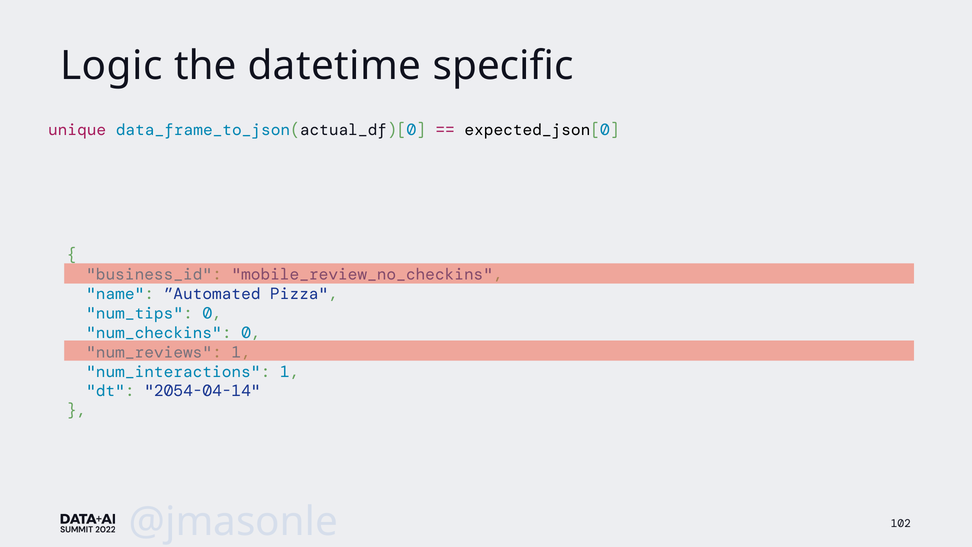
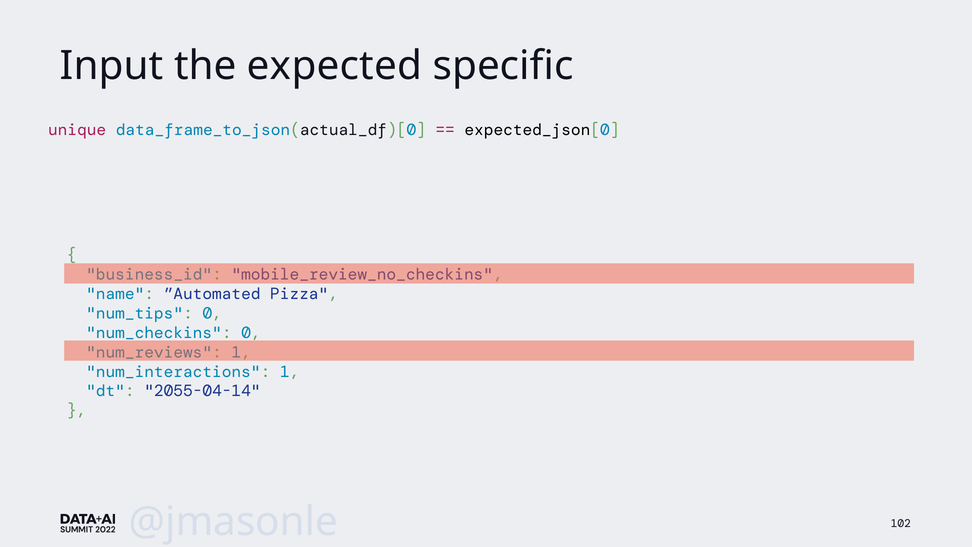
Logic: Logic -> Input (112, 66)
datetime: datetime -> expected (335, 66)
2054-04-14: 2054-04-14 -> 2055-04-14 (202, 391)
